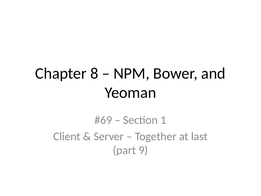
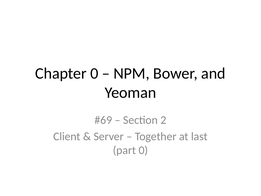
Chapter 8: 8 -> 0 (94, 73)
1: 1 -> 2 (163, 120)
part 9: 9 -> 0 (143, 150)
